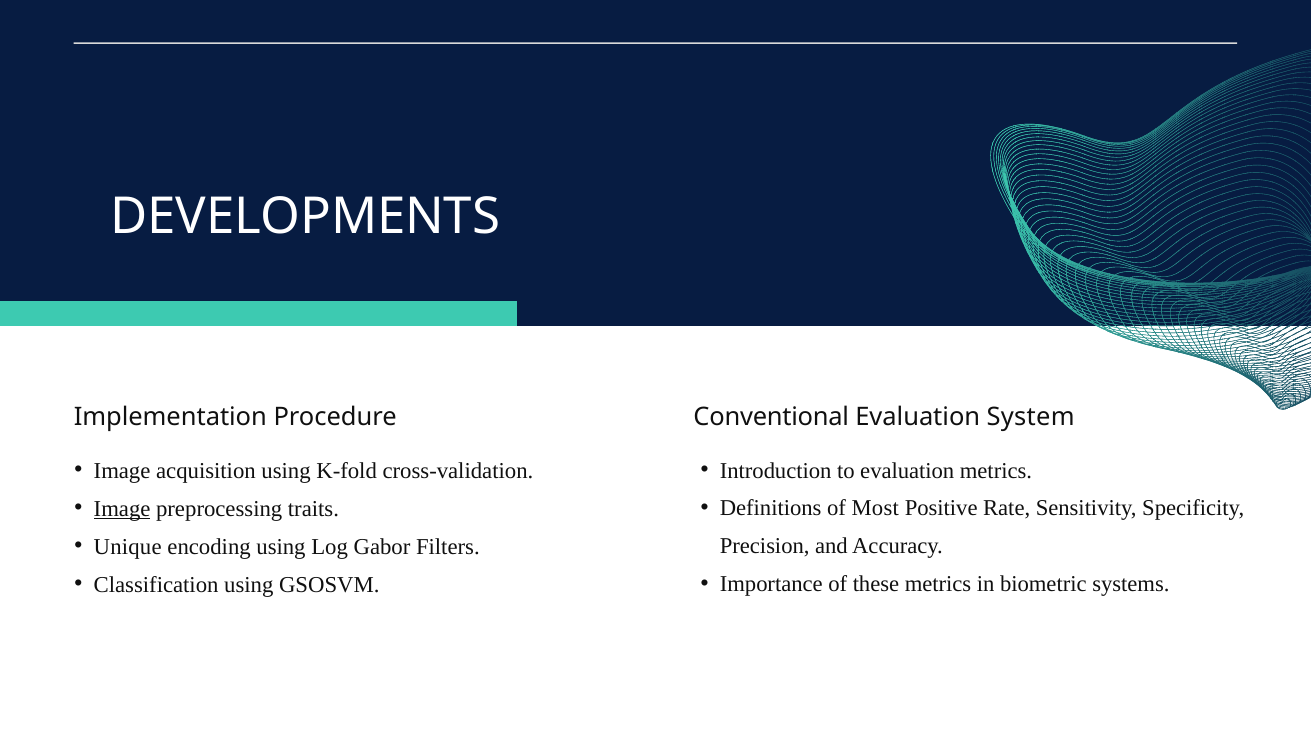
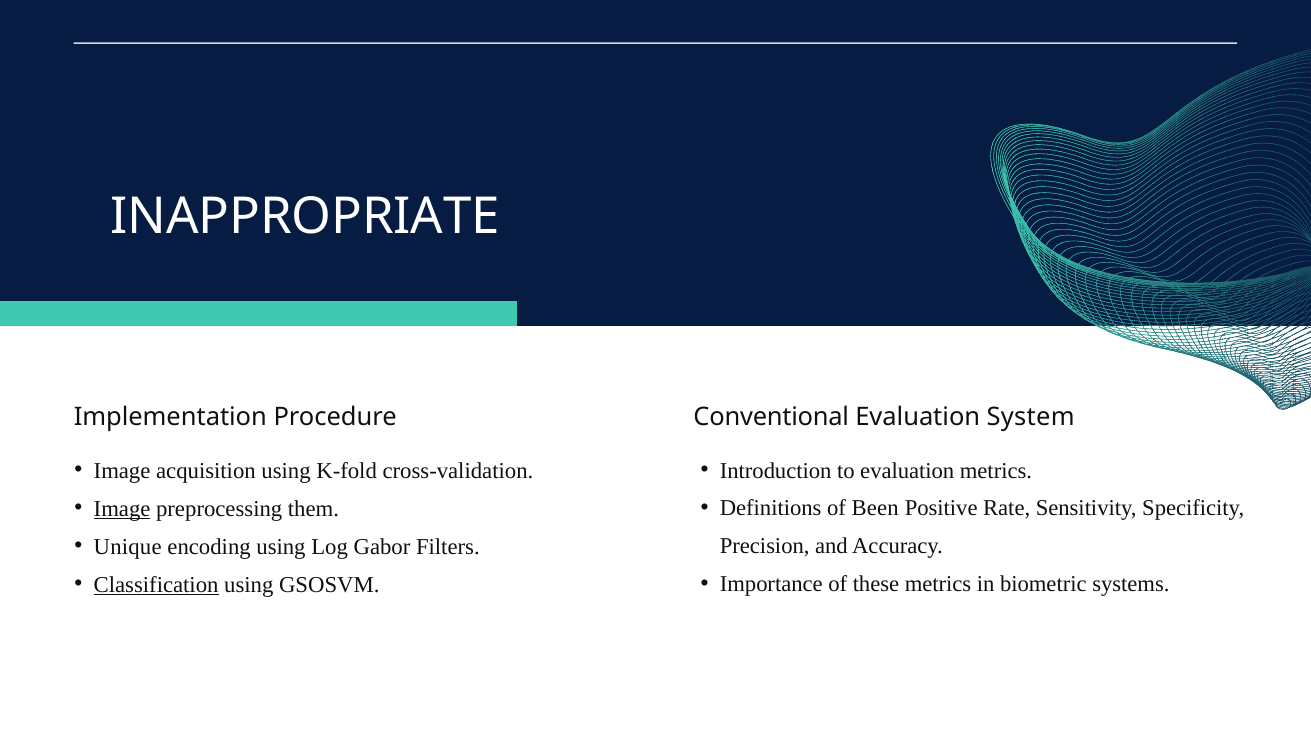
DEVELOPMENTS: DEVELOPMENTS -> INAPPROPRIATE (305, 217)
Most: Most -> Been (875, 509)
traits: traits -> them (313, 509)
Classification underline: none -> present (156, 585)
